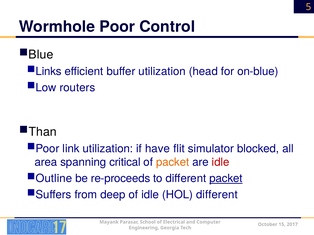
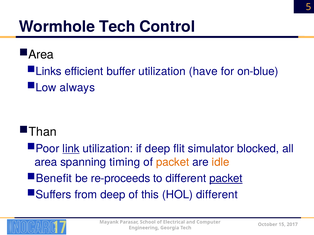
Wormhole Poor: Poor -> Tech (117, 27)
Blue: Blue -> Area (41, 55)
head: head -> have (203, 71)
routers: routers -> always (77, 88)
link underline: none -> present (71, 149)
if have: have -> deep (158, 149)
critical: critical -> timing (125, 163)
idle colour: red -> orange (221, 163)
Outline: Outline -> Benefit (54, 179)
of idle: idle -> this (150, 195)
